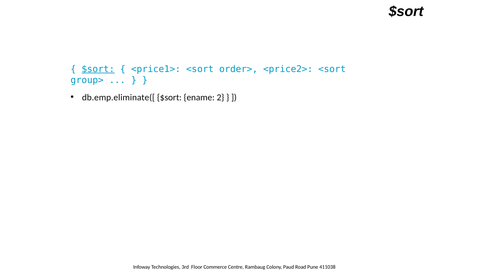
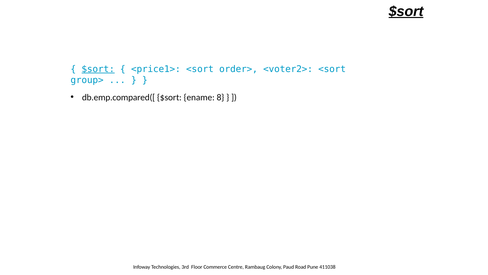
$sort underline: none -> present (406, 11)
<price2>: <price2> -> <voter2> (288, 69)
db.emp.eliminate([: db.emp.eliminate([ -> db.emp.compared([ (119, 97)
2: 2 -> 8 (220, 97)
